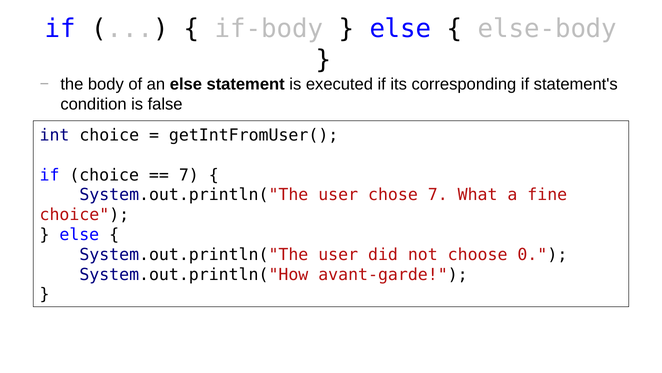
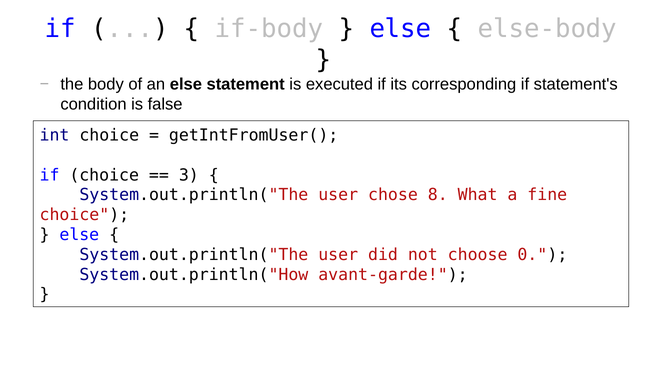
7: 7 -> 3 (189, 175)
chose 7: 7 -> 8 (438, 195)
